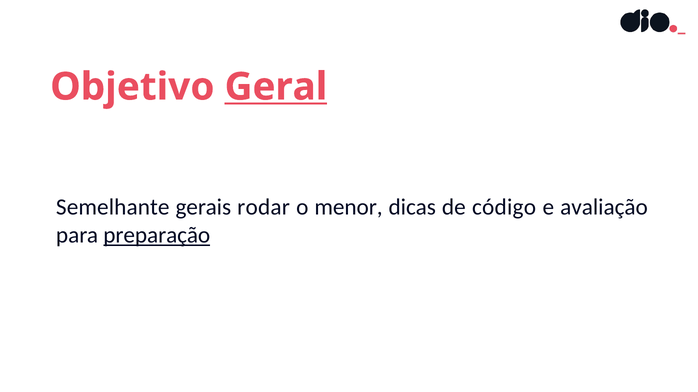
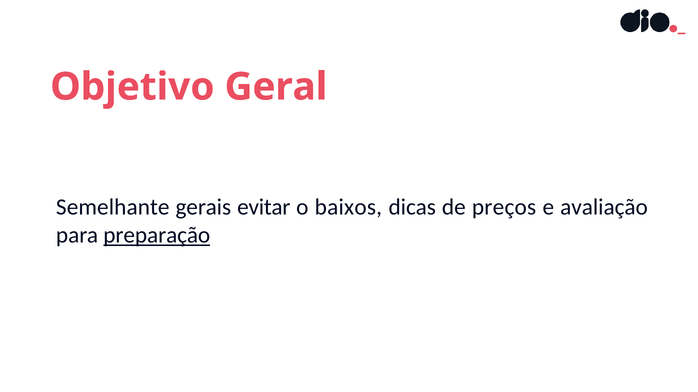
Geral underline: present -> none (276, 87)
rodar: rodar -> evitar (264, 208)
menor: menor -> baixos (348, 208)
código: código -> preços (504, 208)
